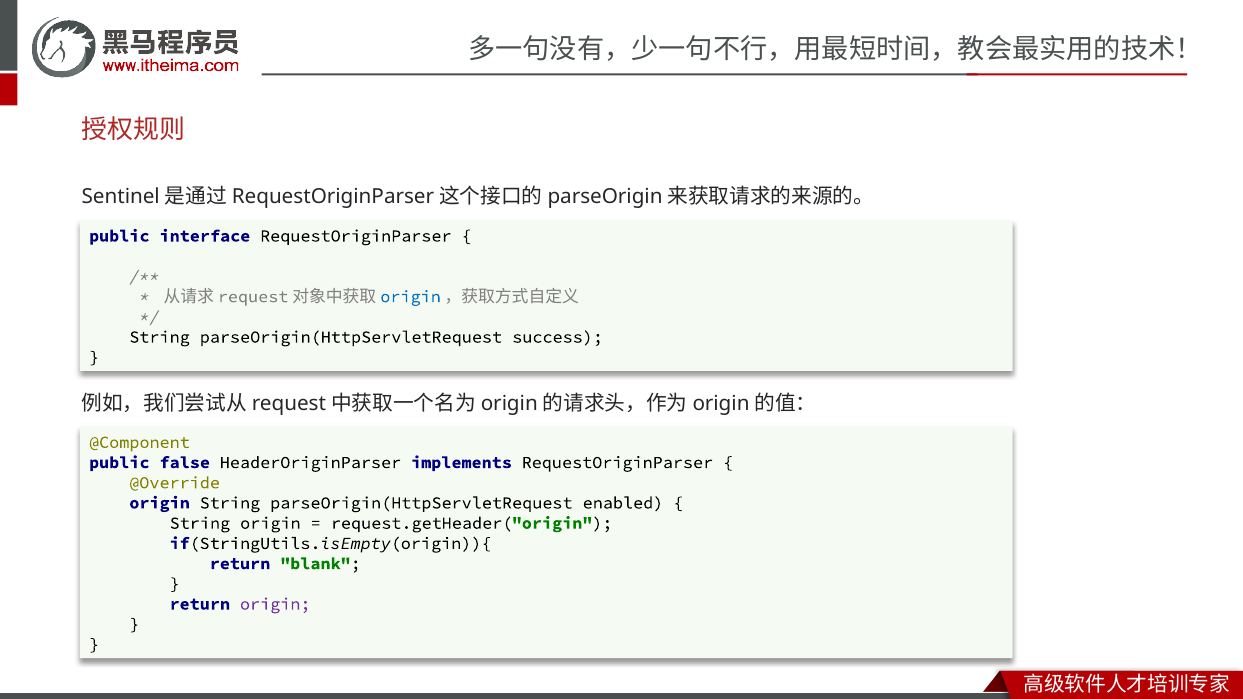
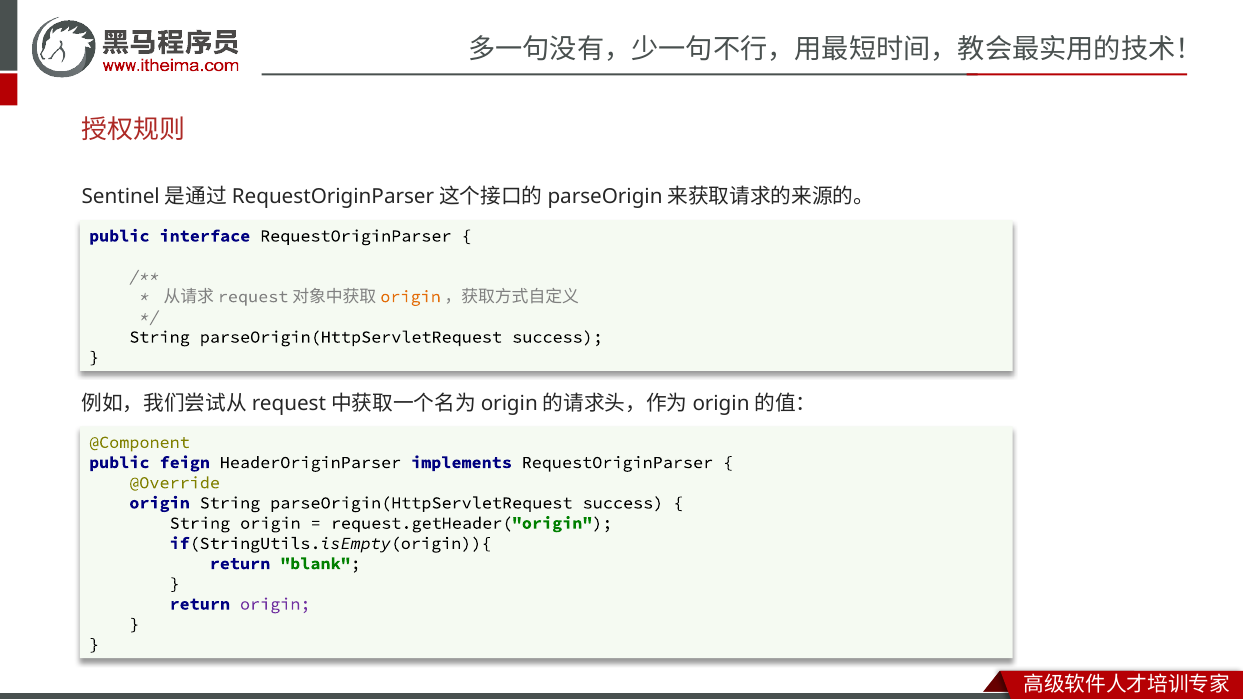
origin colour: blue -> orange (411, 297)
false: false -> feign (185, 463)
enabled: enabled -> success (623, 503)
